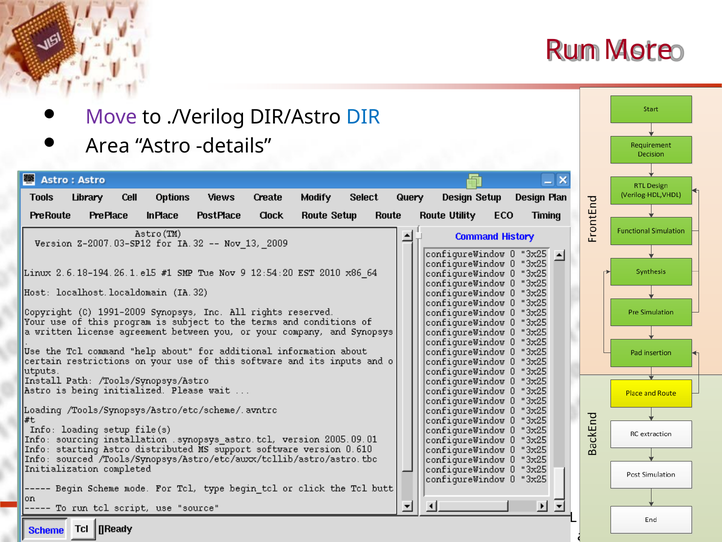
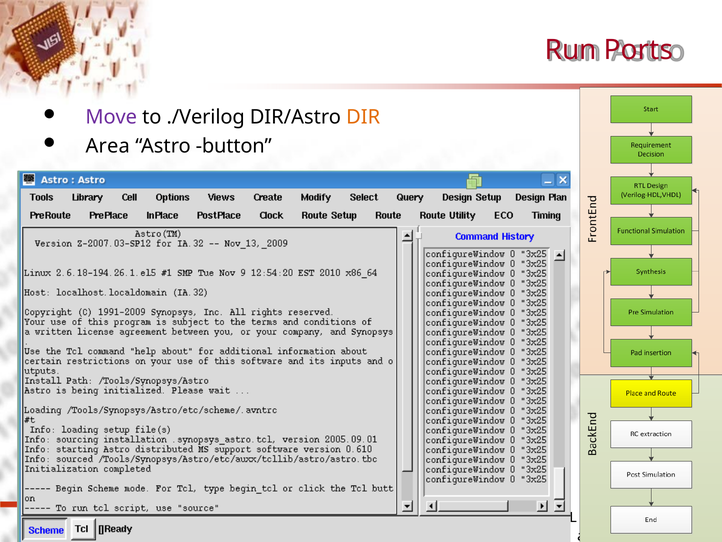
More: More -> Ports (638, 50)
DIR colour: blue -> orange (363, 117)
details: details -> button (234, 146)
